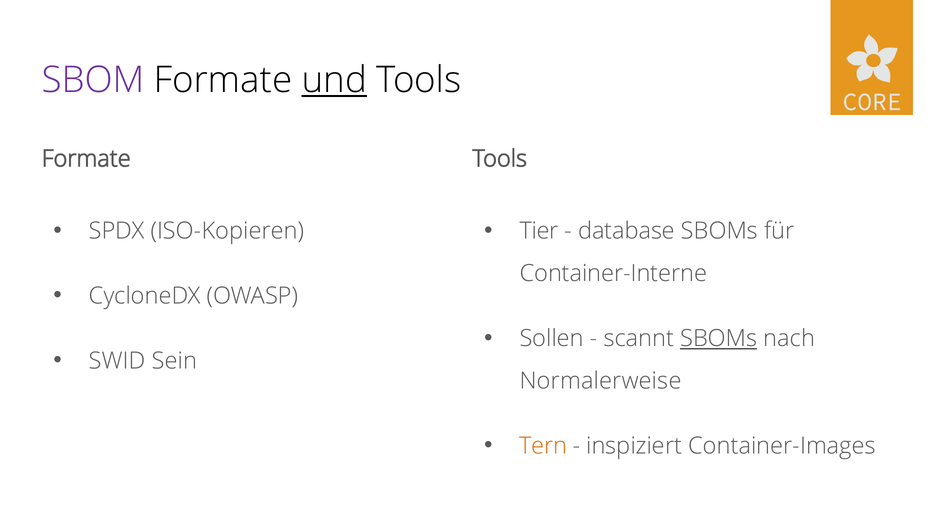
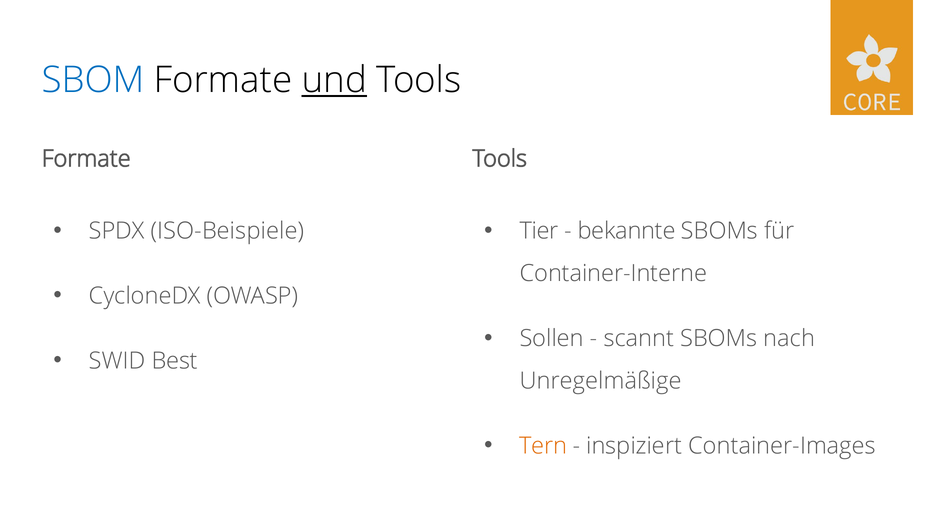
SBOM colour: purple -> blue (93, 80)
ISO-Kopieren: ISO-Kopieren -> ISO-Beispiele (227, 231)
database: database -> bekannte (627, 231)
SBOMs underline: present -> none (719, 338)
Sein: Sein -> Best (175, 361)
Normalerweise: Normalerweise -> Unregelmäßige (601, 381)
